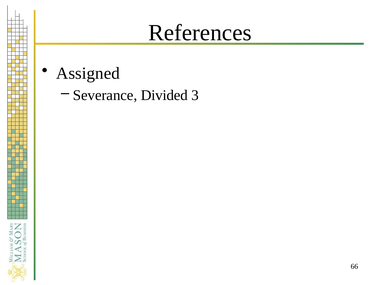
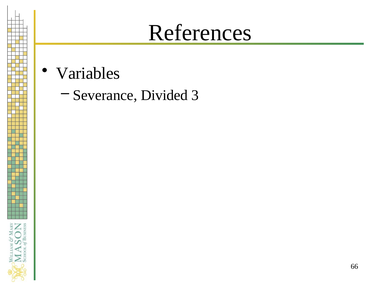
Assigned: Assigned -> Variables (88, 74)
